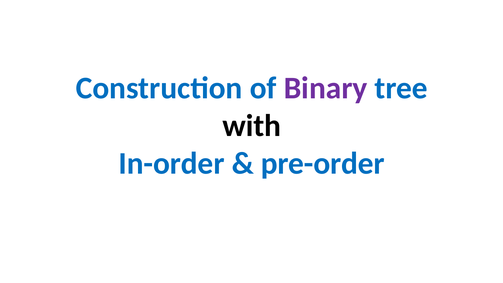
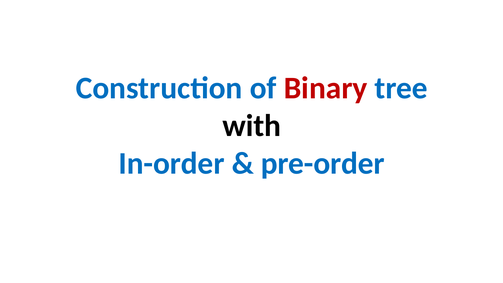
Binary colour: purple -> red (326, 88)
